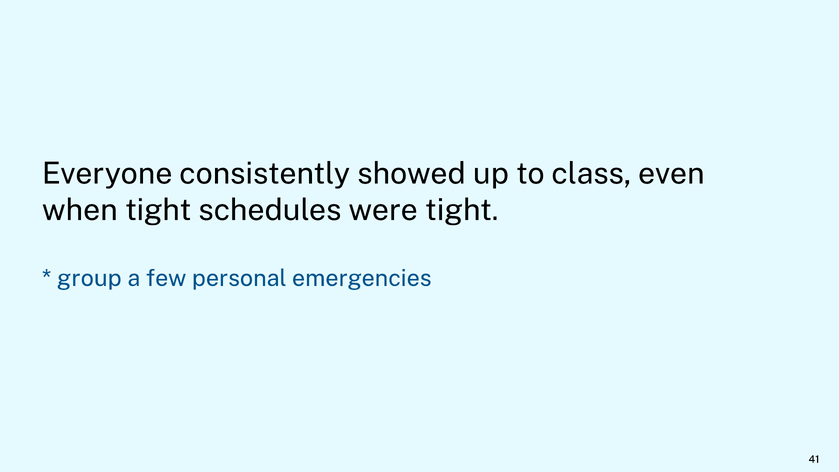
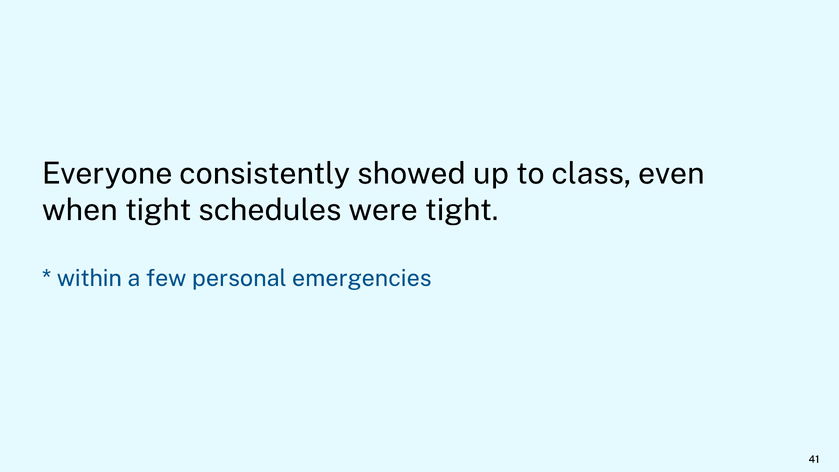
group: group -> within (89, 278)
